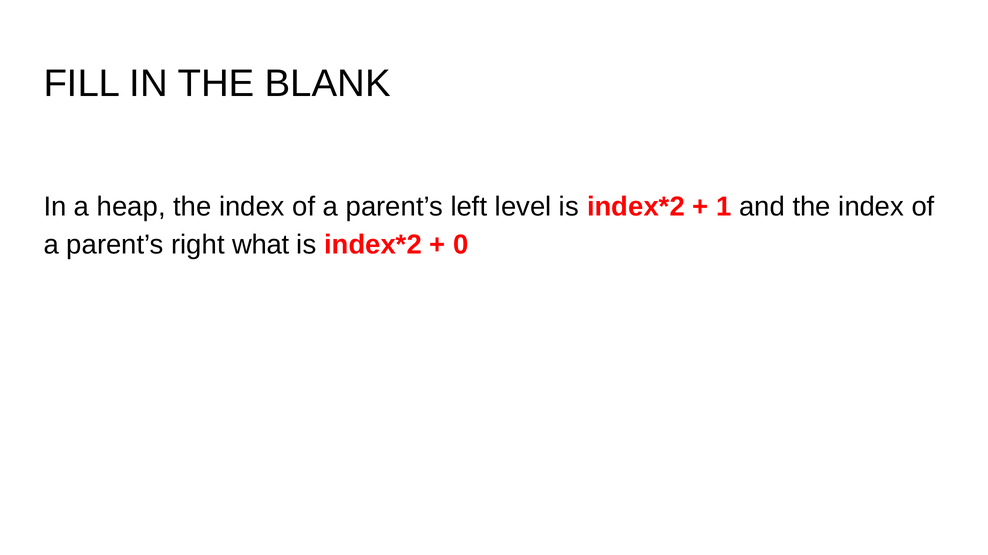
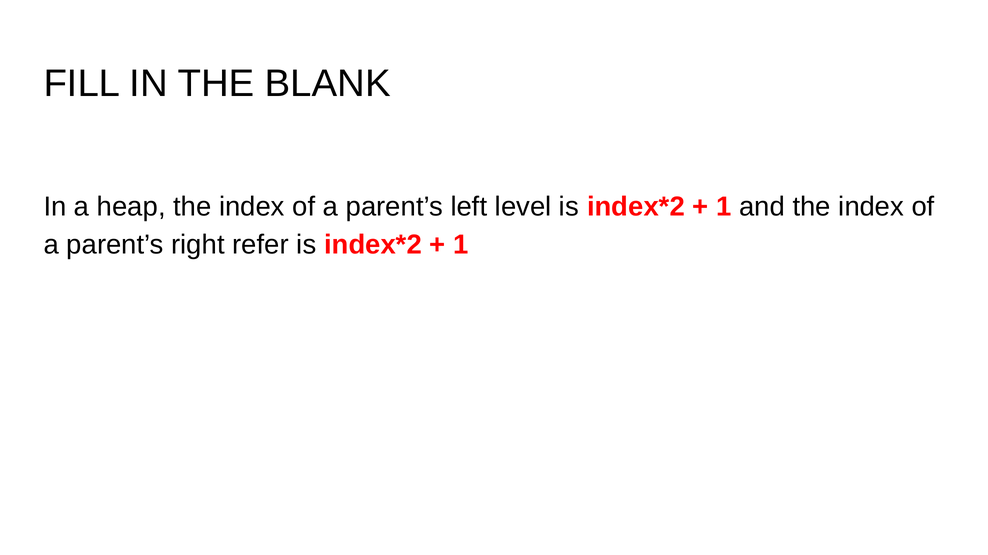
what: what -> refer (261, 245)
0: 0 -> 1 (461, 245)
